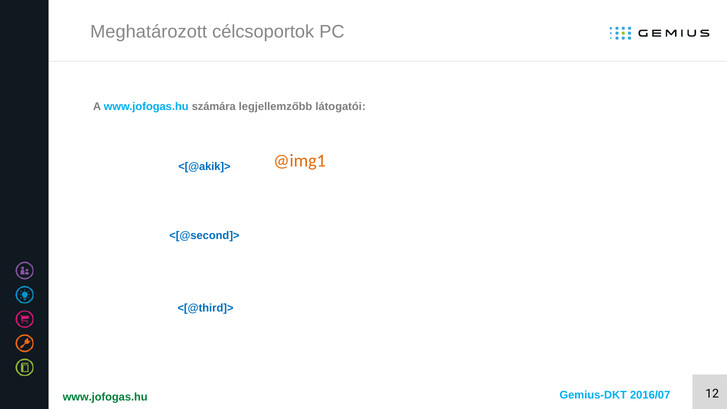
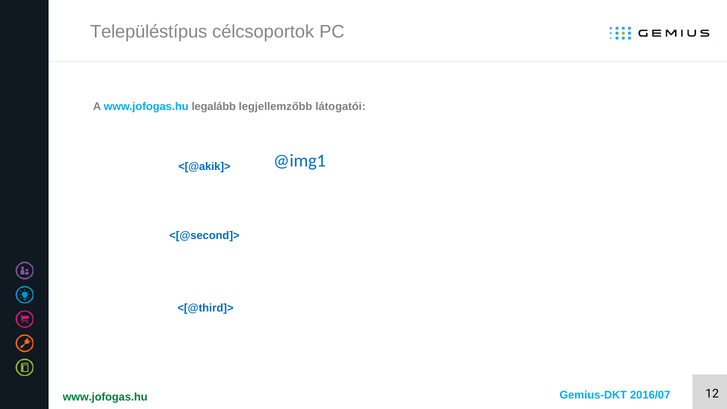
Meghatározott: Meghatározott -> Településtípus (149, 32)
számára: számára -> legalább (214, 107)
@img1 colour: orange -> blue (300, 161)
